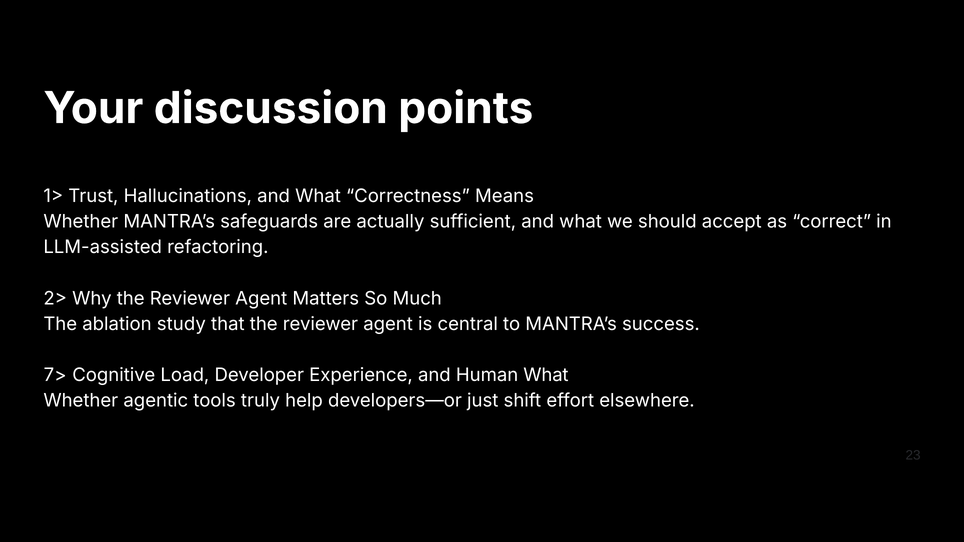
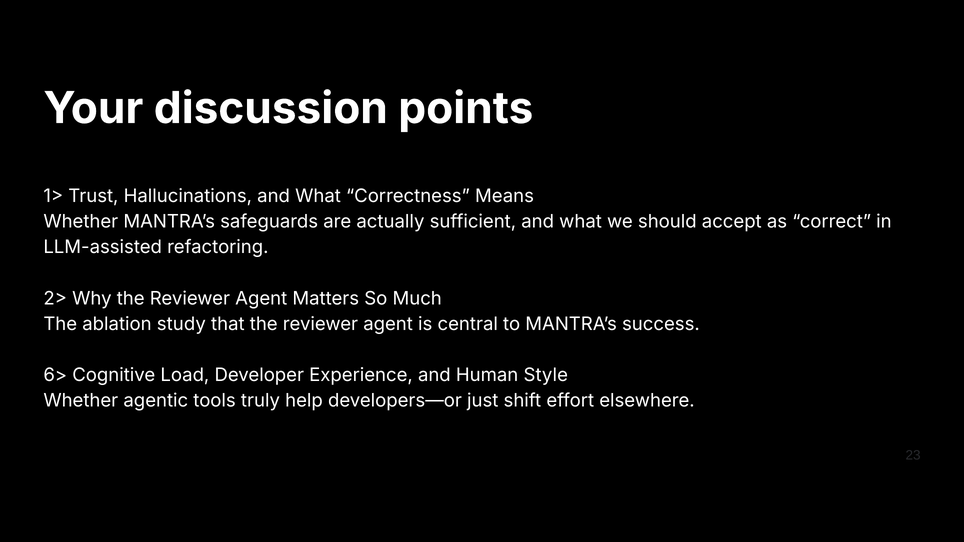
7>: 7> -> 6> (55, 375)
Human What: What -> Style (546, 375)
